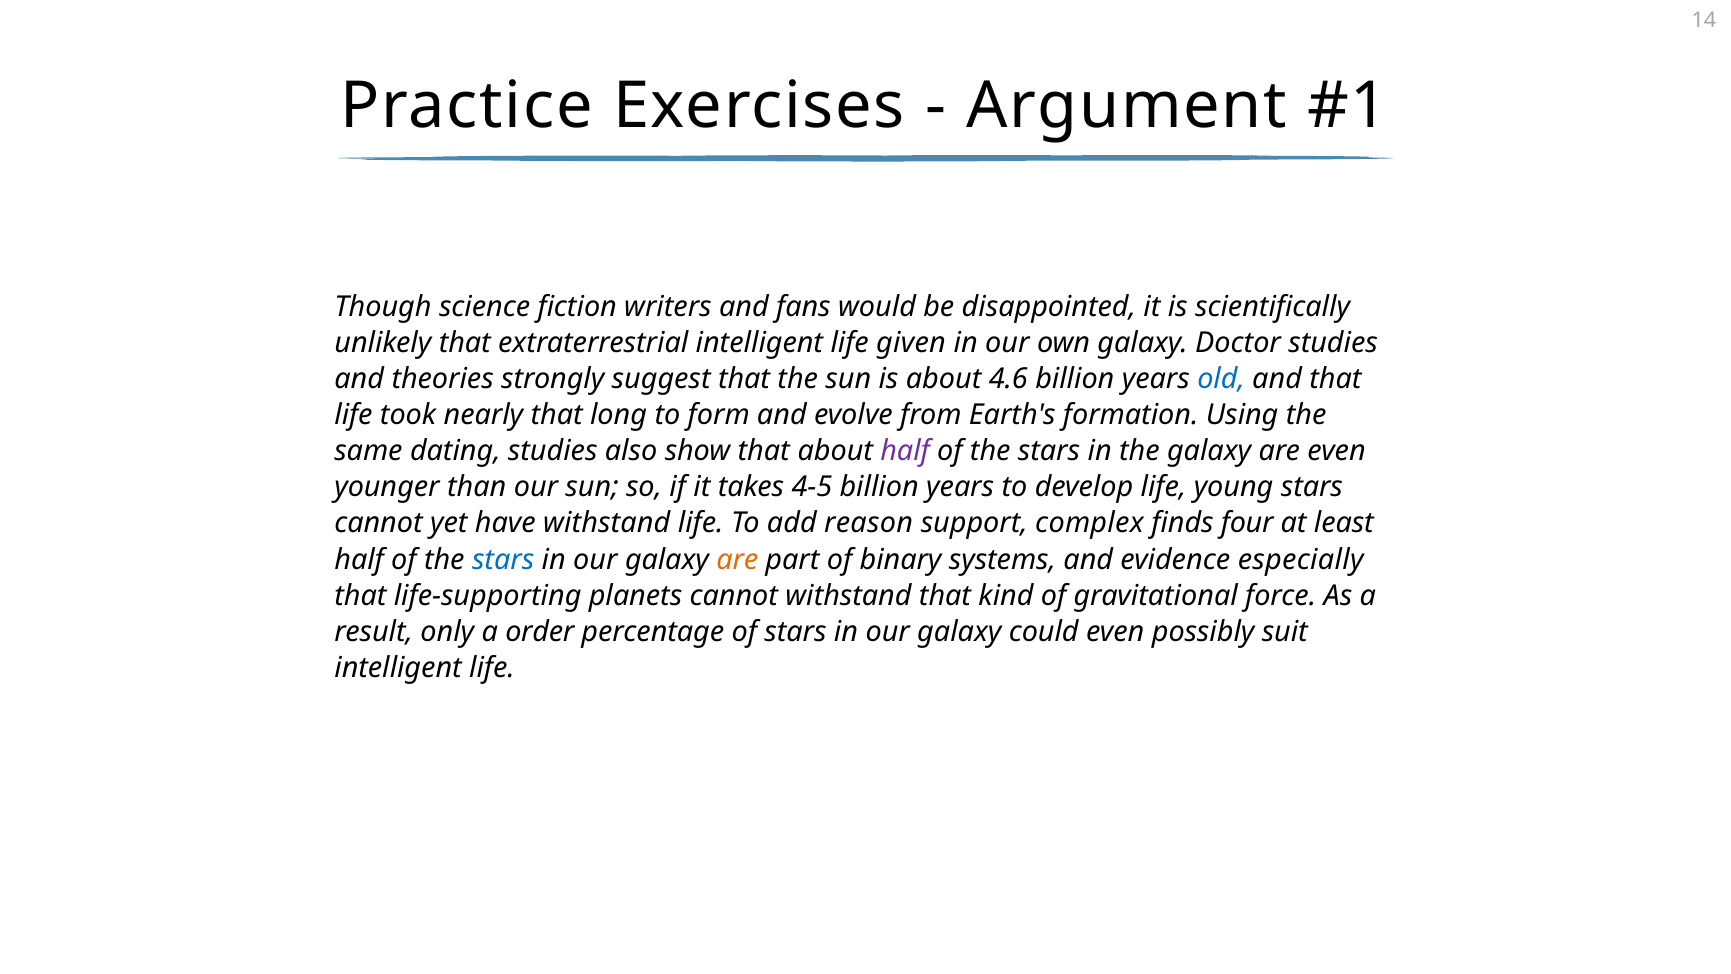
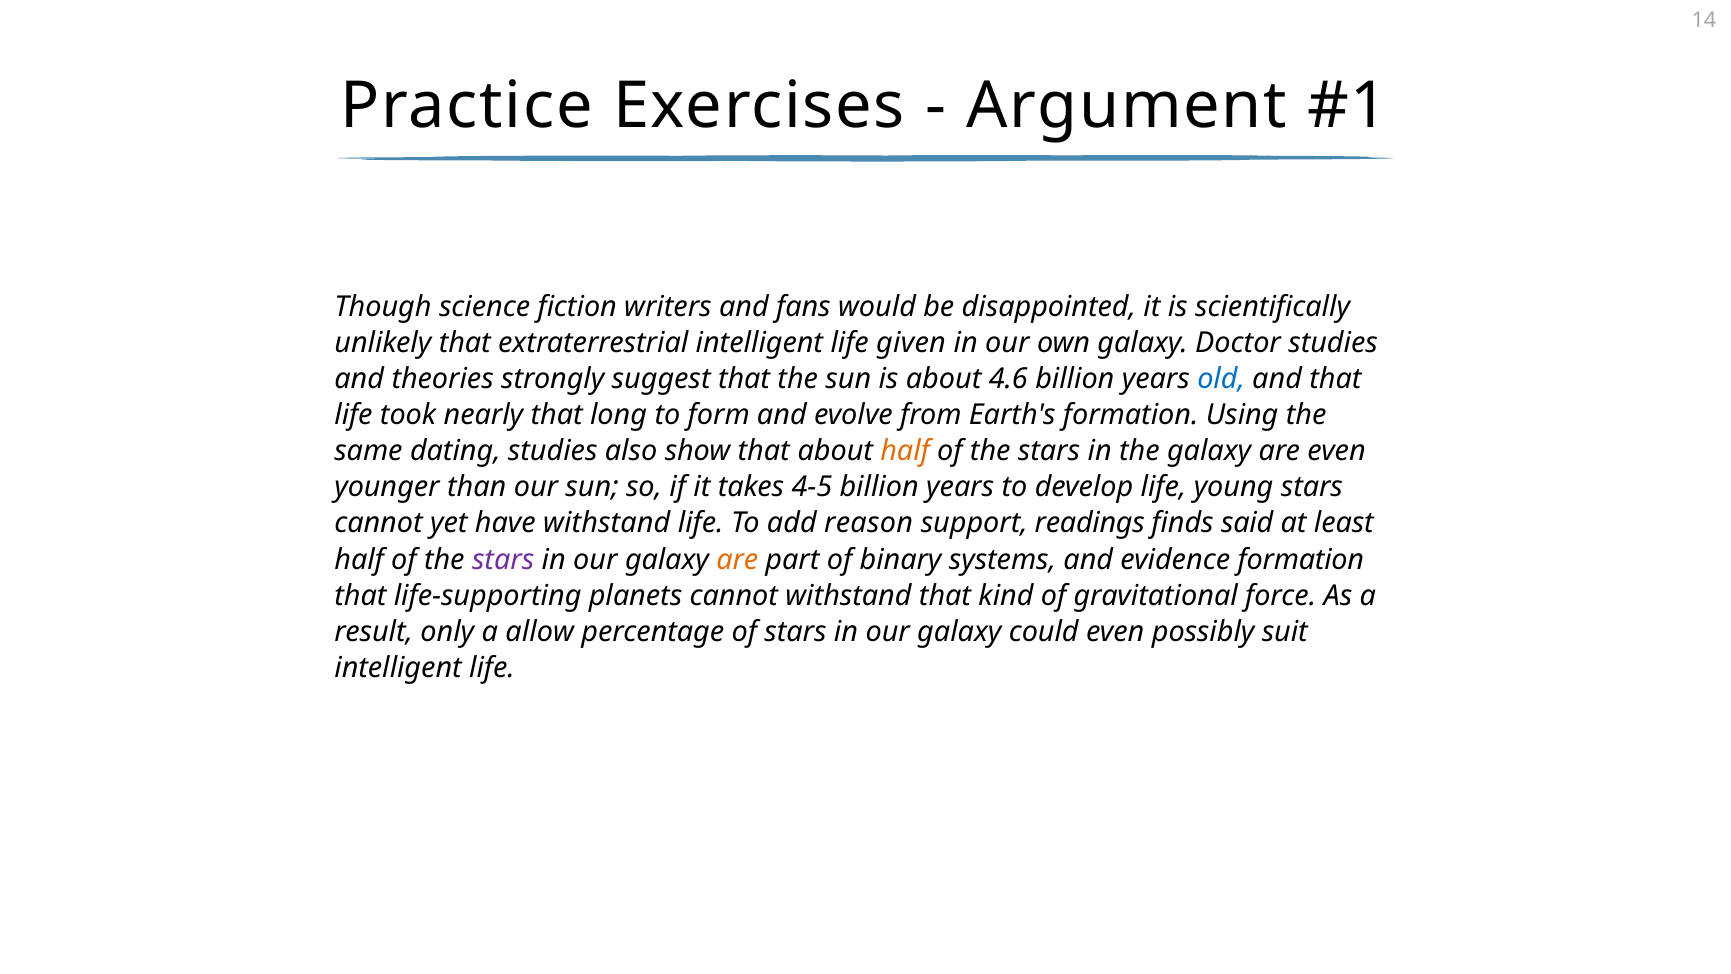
half colour: purple -> orange (905, 451)
complex: complex -> readings (1090, 523)
four: four -> said (1247, 523)
stars colour: blue -> purple (503, 559)
evidence especially: especially -> formation (1301, 559)
order: order -> allow (540, 631)
